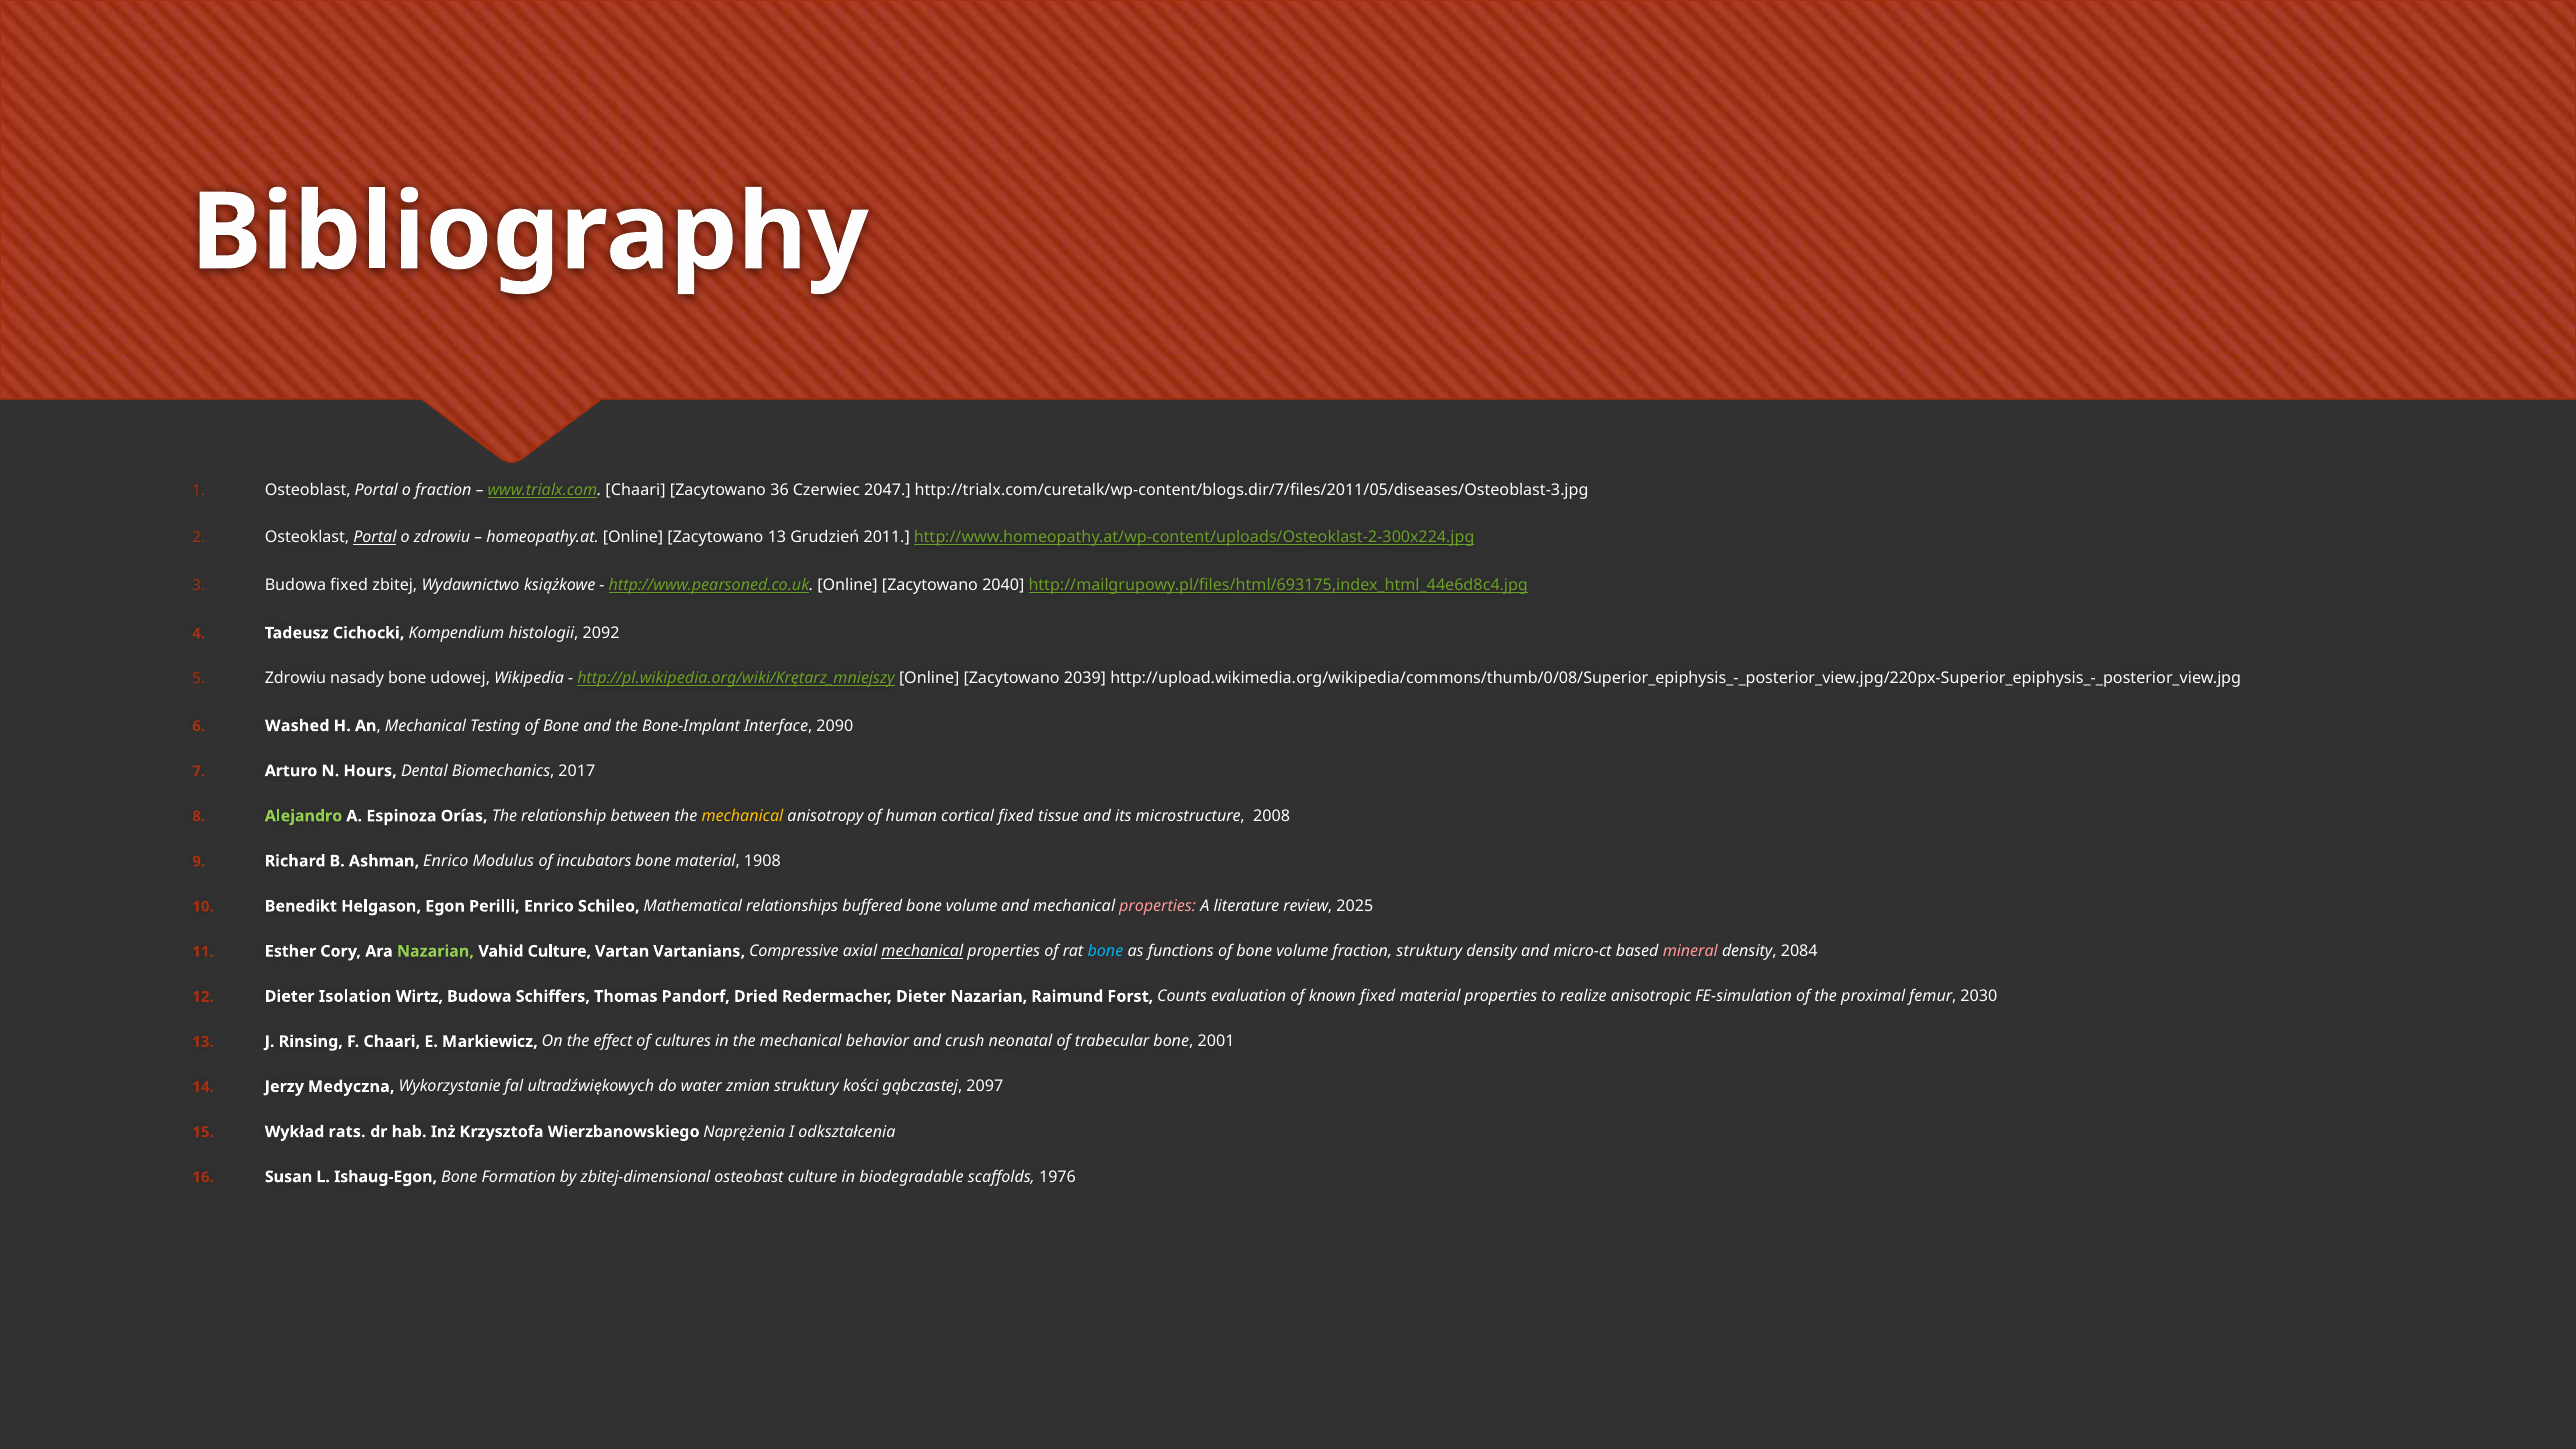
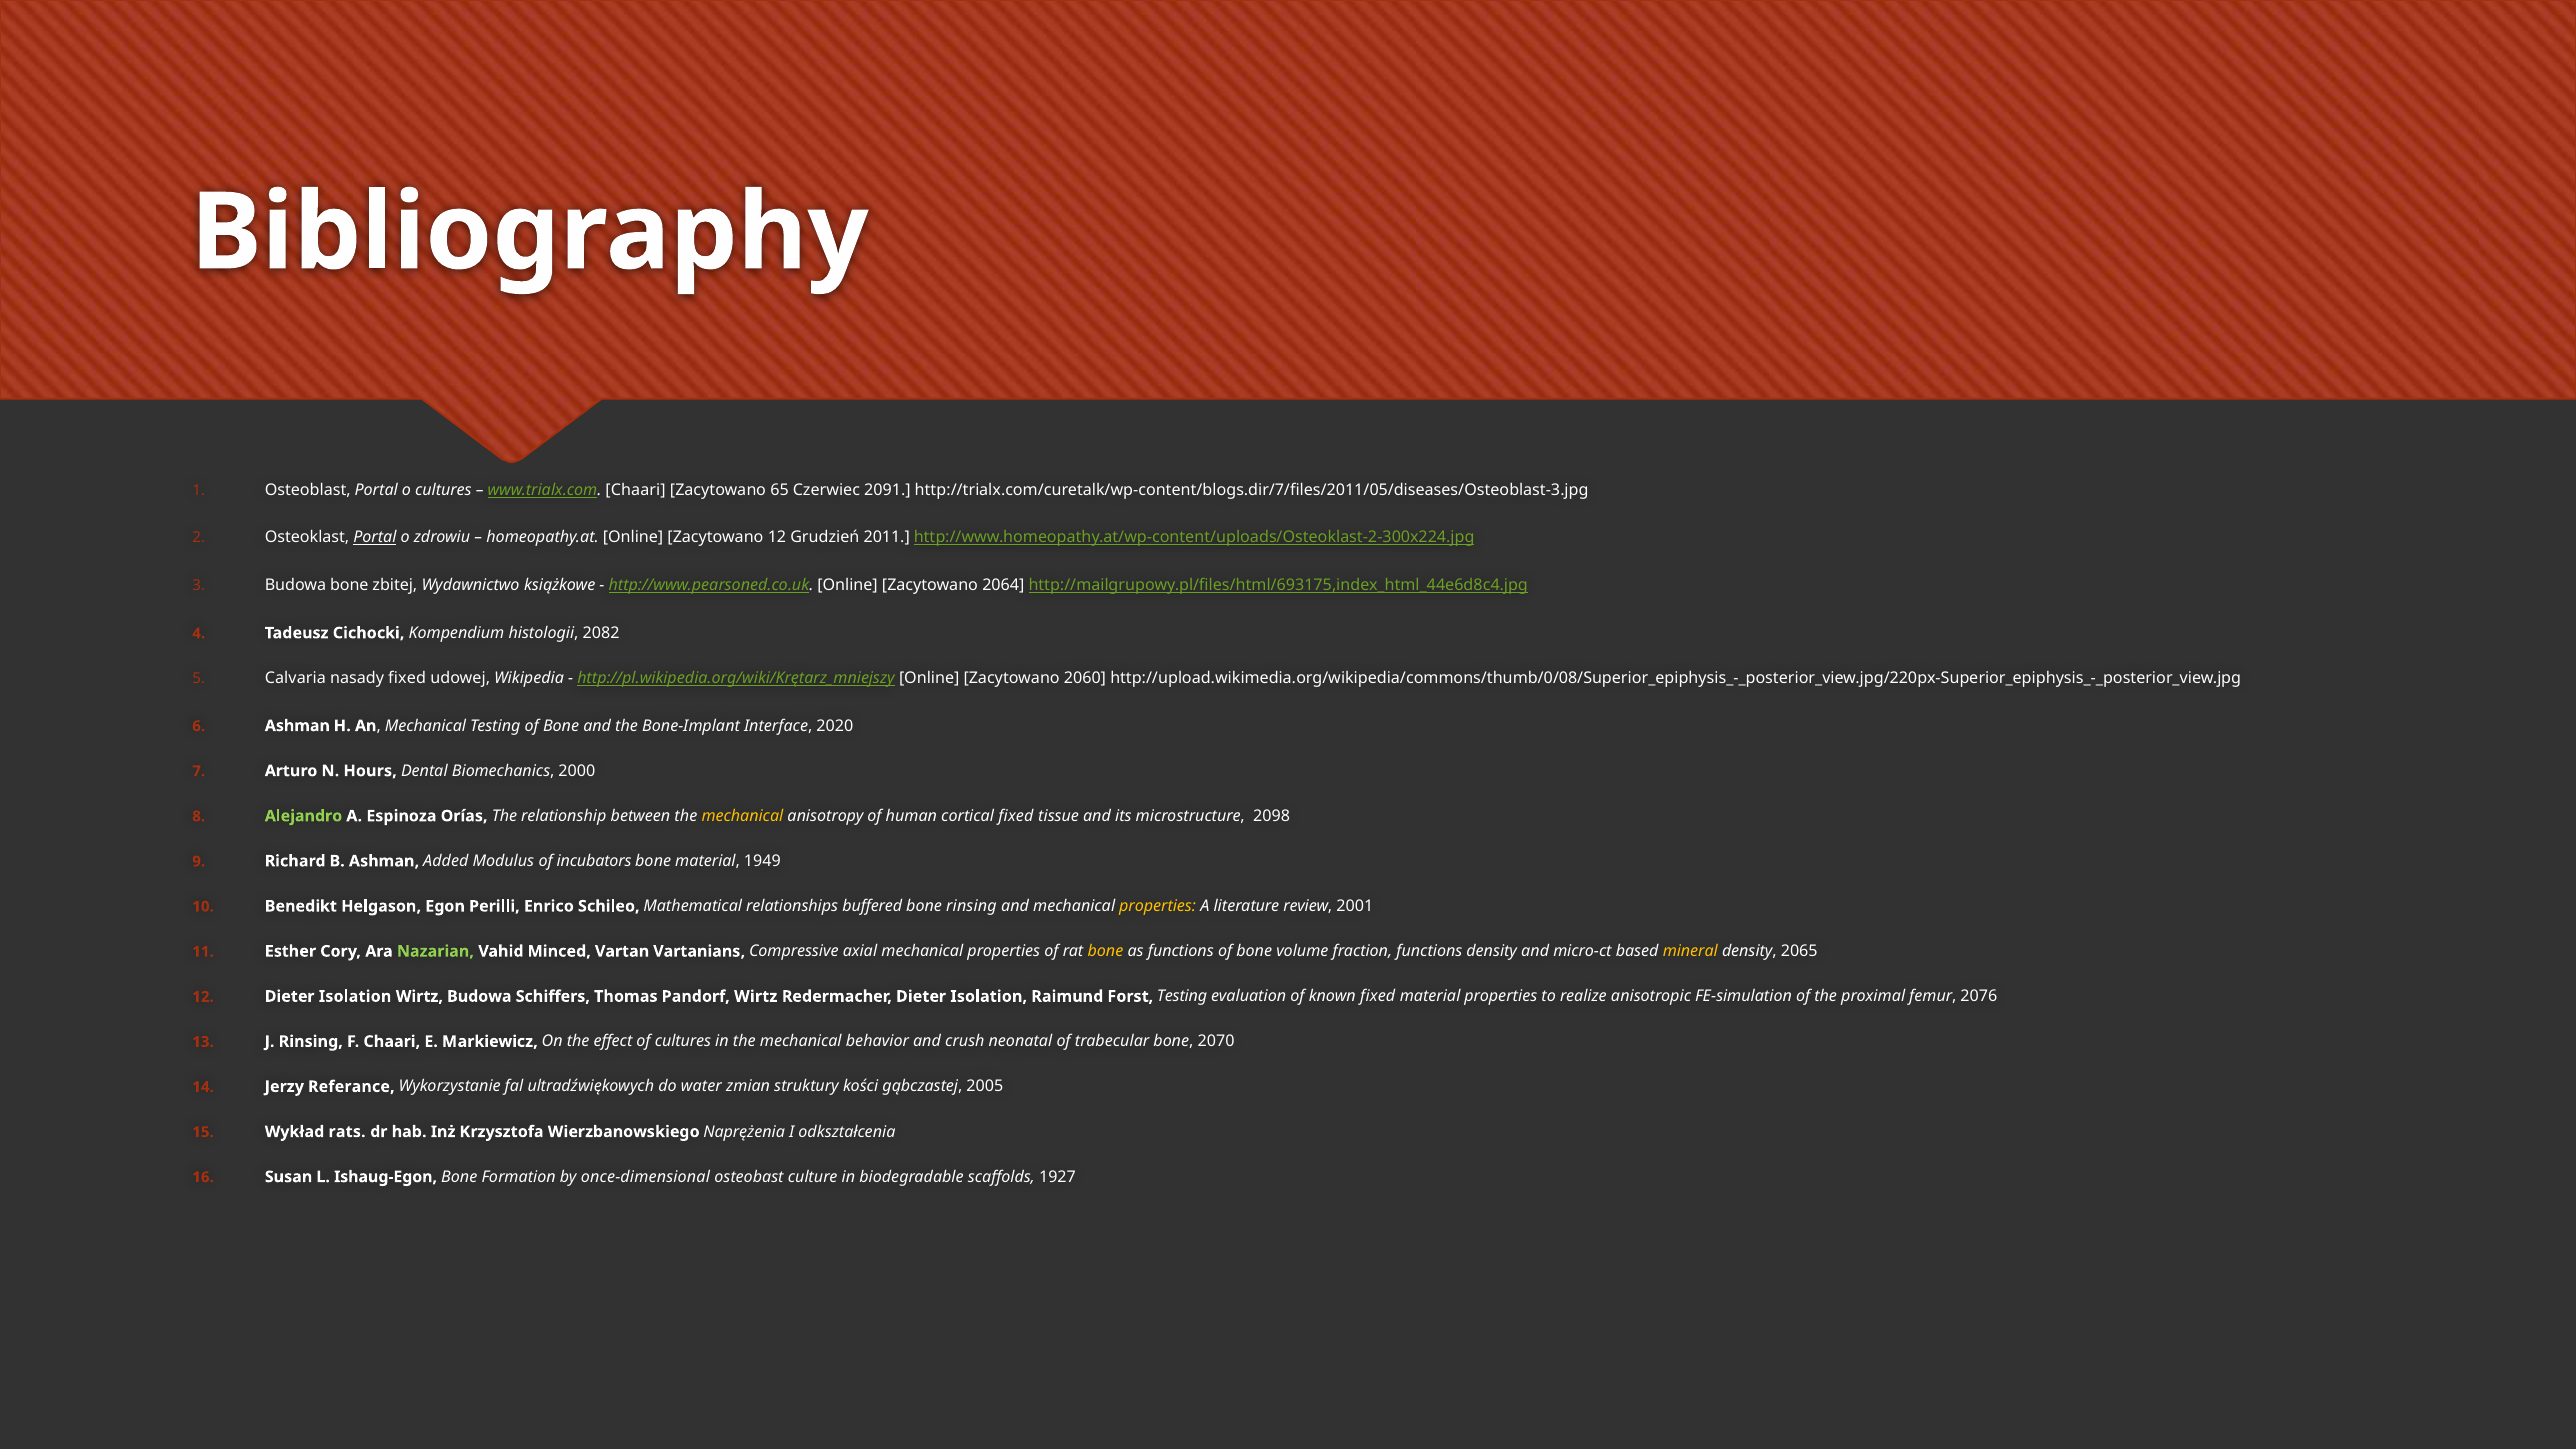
o fraction: fraction -> cultures (443, 490)
36: 36 -> 65 (780, 490)
2047: 2047 -> 2091 (887, 490)
Zacytowano 13: 13 -> 12 (777, 538)
Budowa fixed: fixed -> bone (349, 585)
2040: 2040 -> 2064 (1003, 585)
2092: 2092 -> 2082 (601, 633)
Zdrowiu: Zdrowiu -> Calvaria (295, 678)
nasady bone: bone -> fixed (407, 678)
2039: 2039 -> 2060 (1085, 678)
Washed: Washed -> Ashman (297, 726)
2090: 2090 -> 2020 (835, 726)
2017: 2017 -> 2000 (577, 771)
2008: 2008 -> 2098 (1272, 816)
Ashman Enrico: Enrico -> Added (446, 861)
1908: 1908 -> 1949 (762, 861)
volume: volume -> rinsing (971, 906)
properties colour: pink -> yellow (1158, 906)
2025: 2025 -> 2001 (1355, 906)
Vahid Culture: Culture -> Minced (559, 951)
mechanical underline: present -> none (922, 951)
bone colour: light blue -> yellow (1105, 951)
fraction struktury: struktury -> functions (1429, 951)
mineral colour: pink -> yellow (1690, 951)
2084: 2084 -> 2065 (1799, 951)
Pandorf Dried: Dried -> Wirtz (756, 996)
Redermacher Dieter Nazarian: Nazarian -> Isolation (989, 996)
Forst Counts: Counts -> Testing (1182, 996)
2030: 2030 -> 2076 (1979, 996)
2001: 2001 -> 2070 (1216, 1042)
Medyczna: Medyczna -> Referance (351, 1087)
2097: 2097 -> 2005 (985, 1087)
zbitej-dimensional: zbitej-dimensional -> once-dimensional (645, 1177)
1976: 1976 -> 1927 (1058, 1177)
